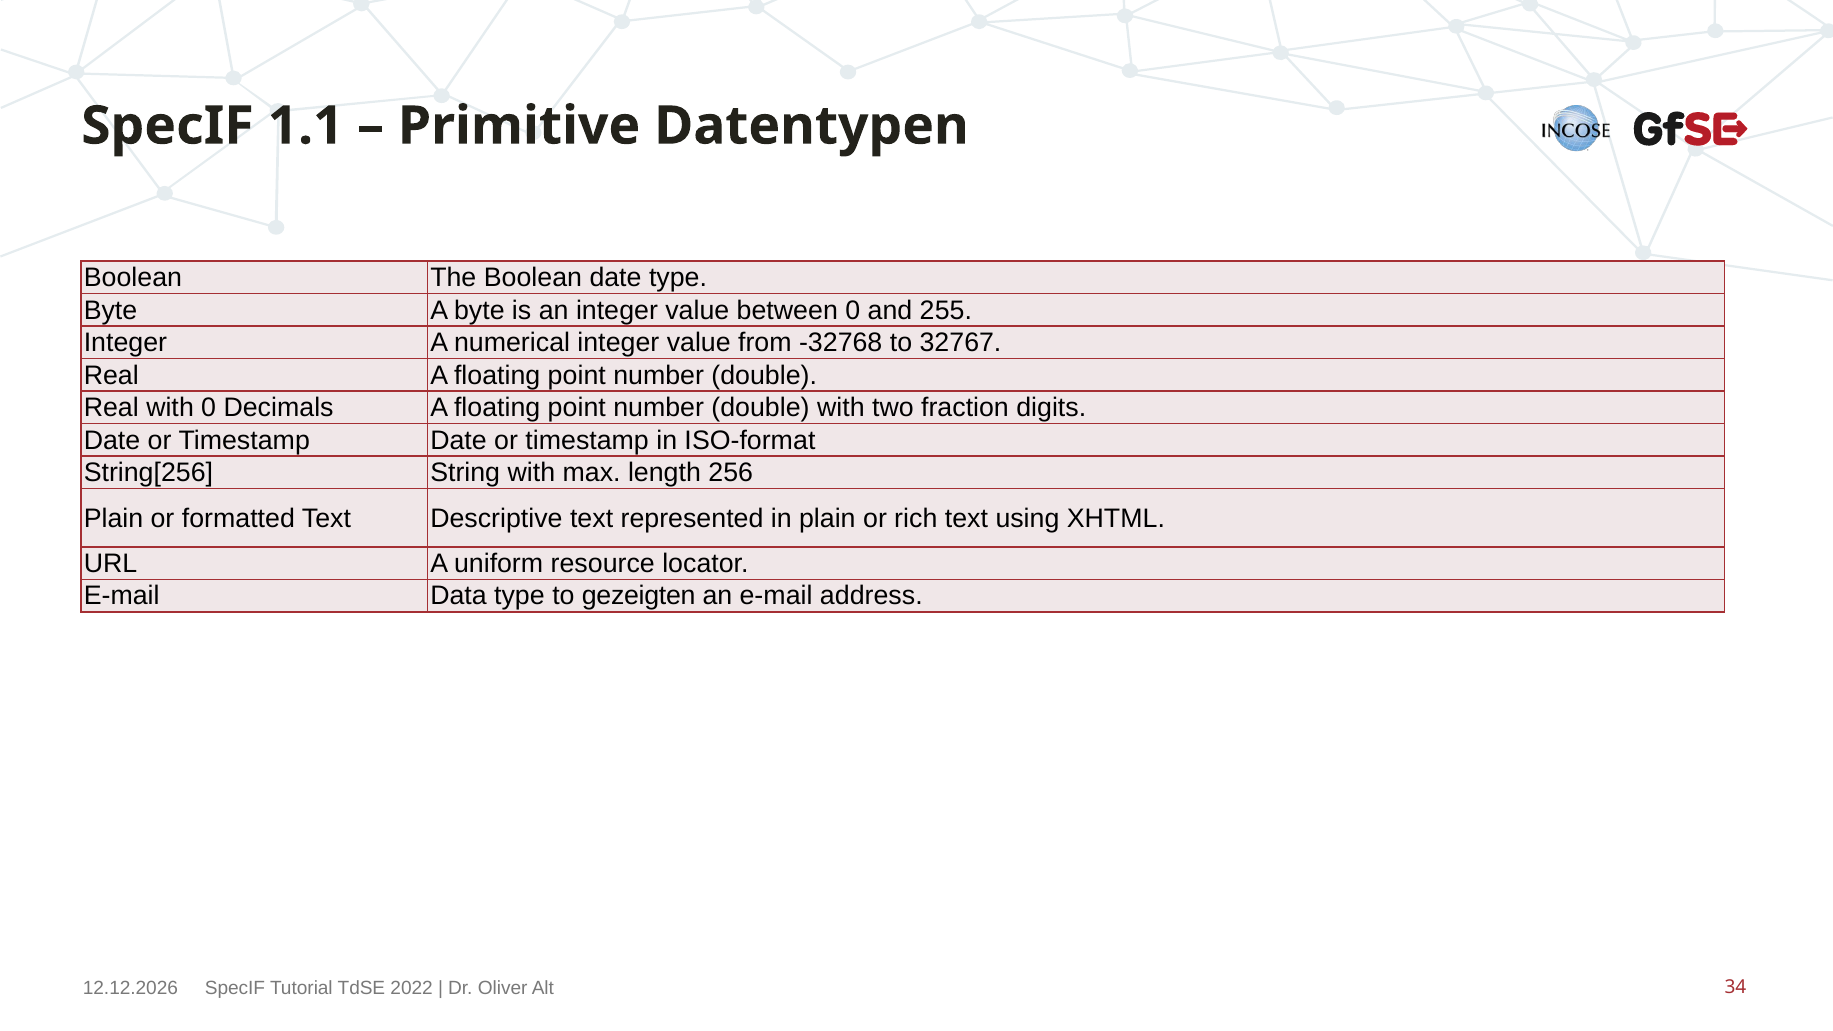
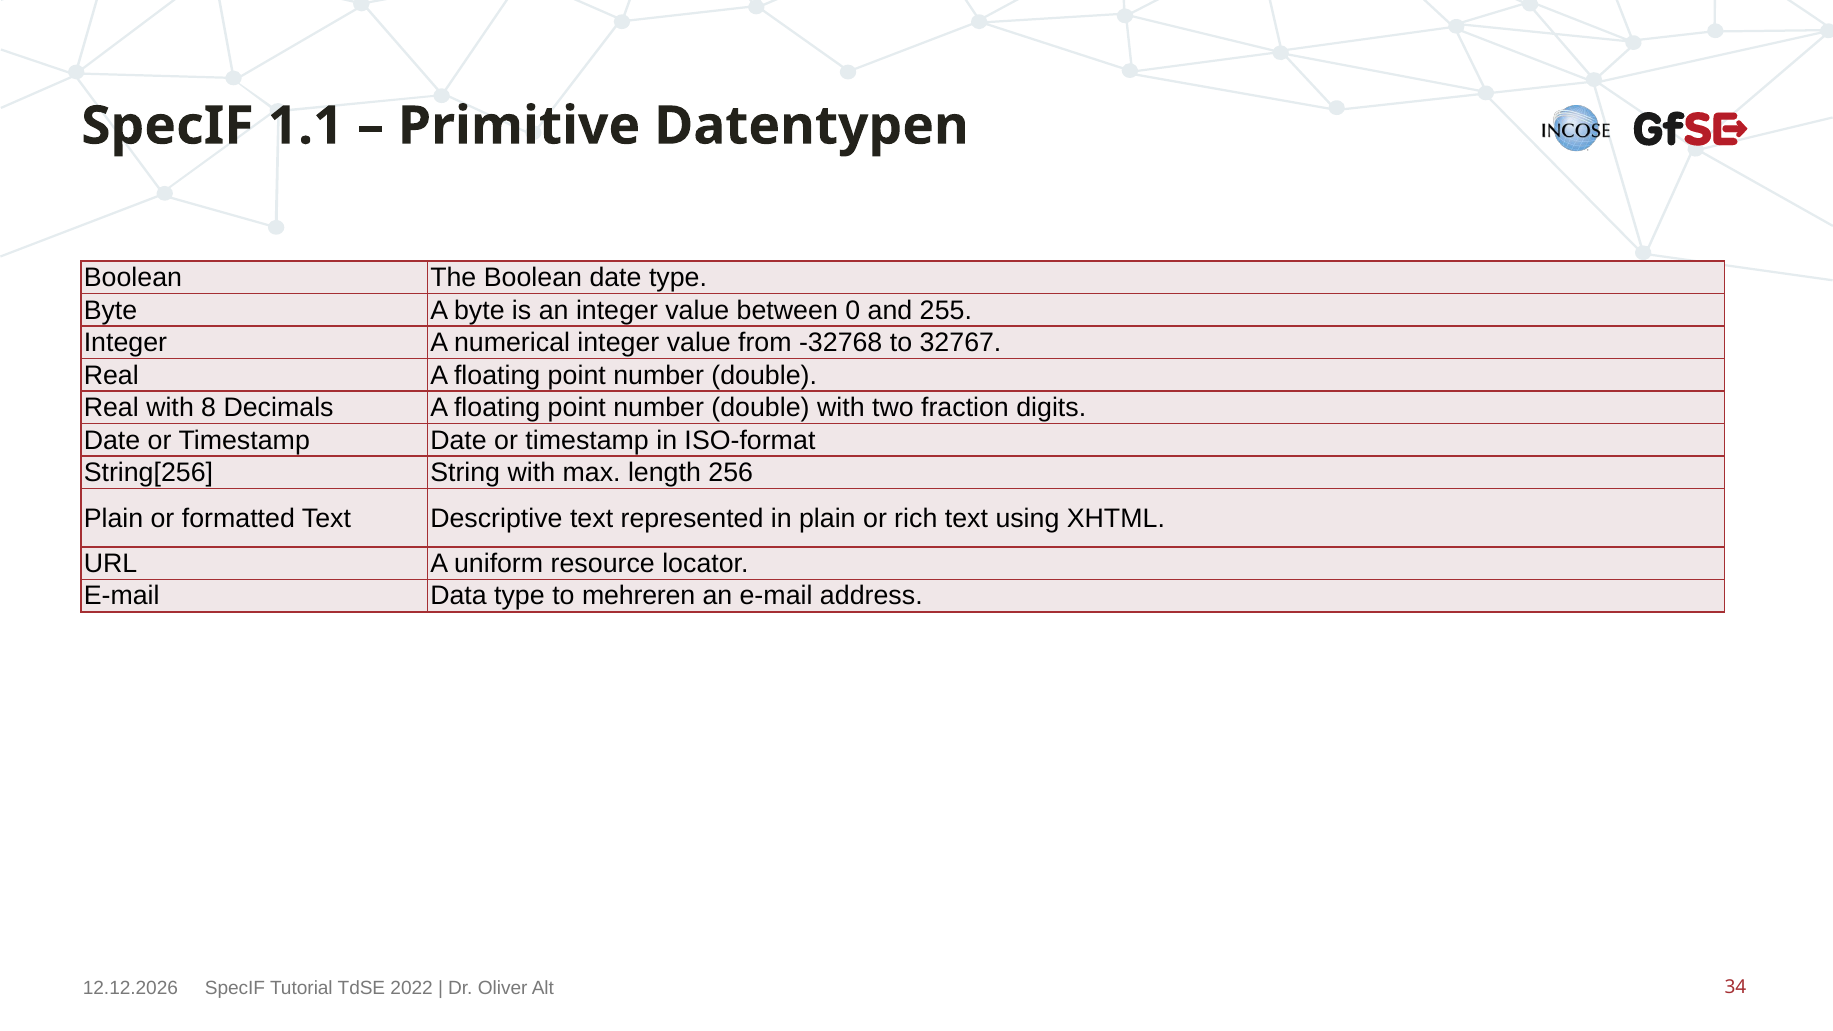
with 0: 0 -> 8 (209, 408)
gezeigten: gezeigten -> mehreren (639, 596)
